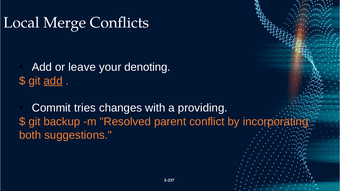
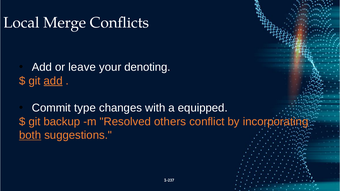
tries: tries -> type (85, 108)
providing: providing -> equipped (203, 108)
parent: parent -> others (170, 122)
both underline: none -> present (30, 135)
